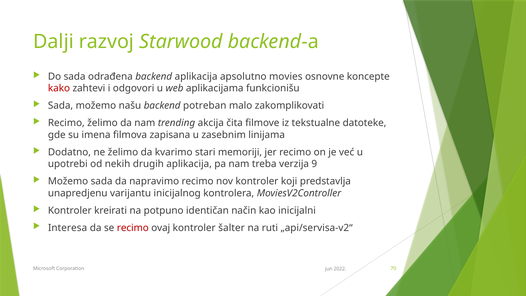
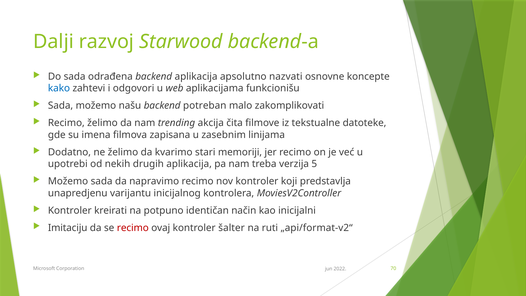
movies: movies -> nazvati (286, 76)
kako colour: red -> blue (59, 88)
9: 9 -> 5 (314, 164)
Interesa: Interesa -> Imitaciju (68, 228)
„api/servisa-v2“: „api/servisa-v2“ -> „api/format-v2“ (317, 228)
